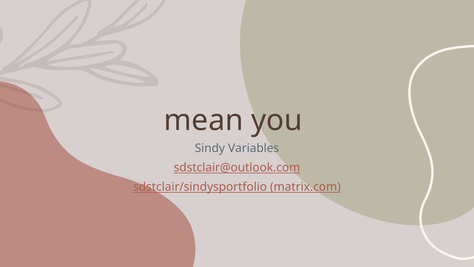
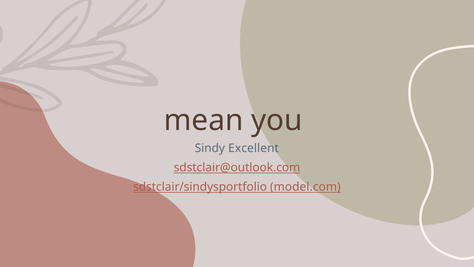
Variables: Variables -> Excellent (254, 148)
matrix.com: matrix.com -> model.com (305, 187)
